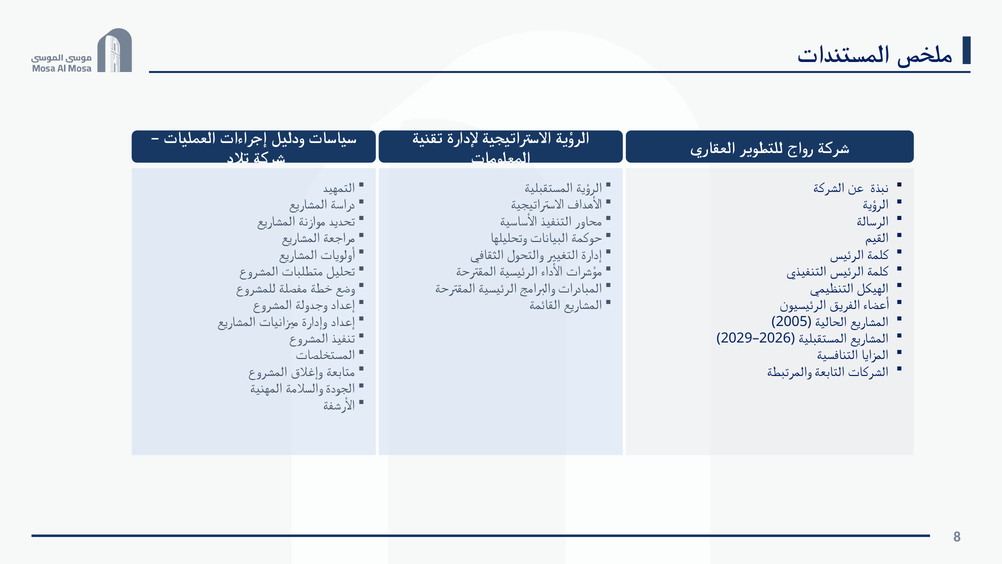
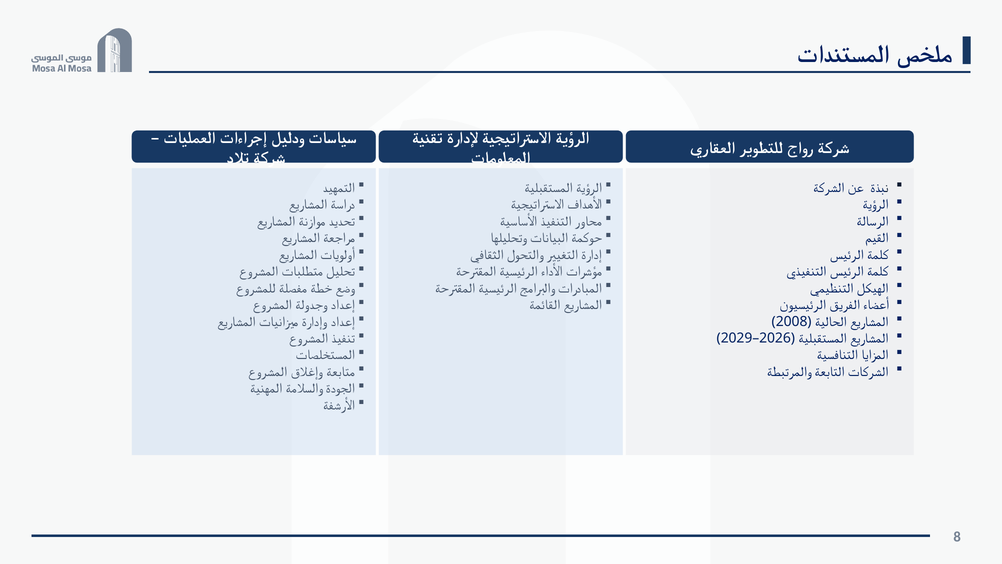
2005: 2005 -> 2008 (792, 321)
